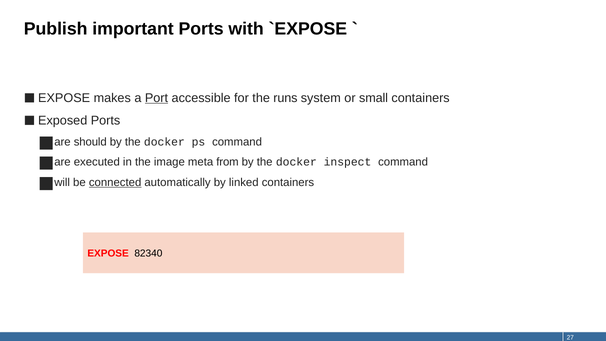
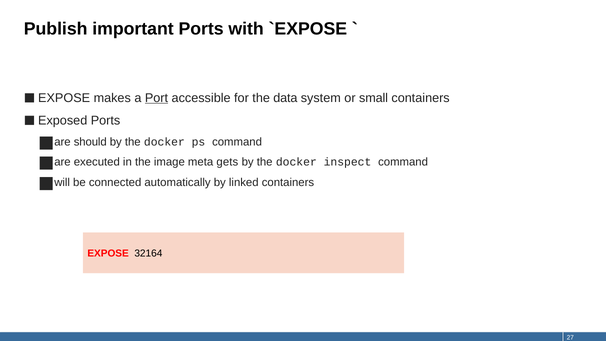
runs: runs -> data (285, 98)
from: from -> gets (227, 162)
connected underline: present -> none (115, 182)
82340: 82340 -> 32164 (148, 253)
